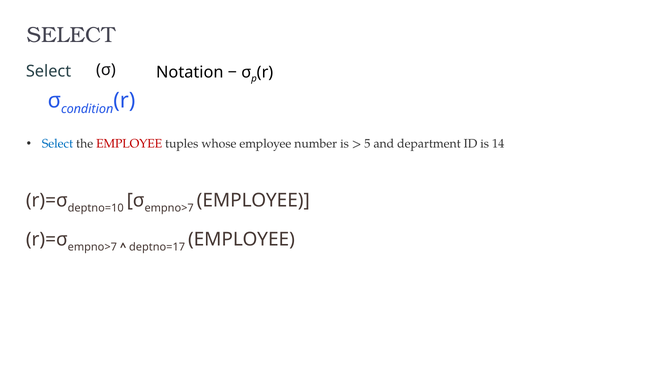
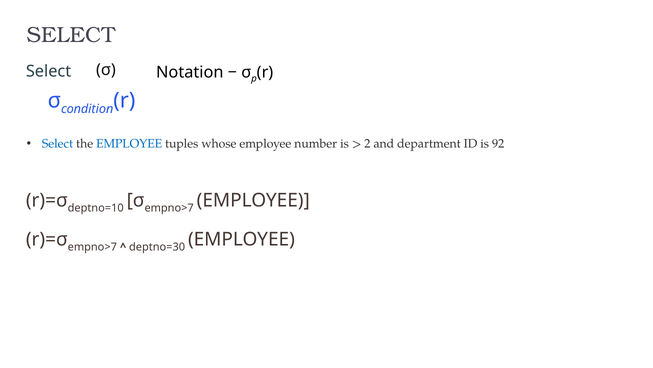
EMPLOYEE colour: red -> blue (129, 144)
5: 5 -> 2 (367, 144)
14: 14 -> 92 (498, 144)
deptno=17: deptno=17 -> deptno=30 (157, 247)
